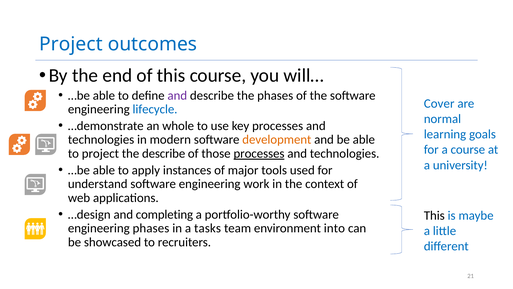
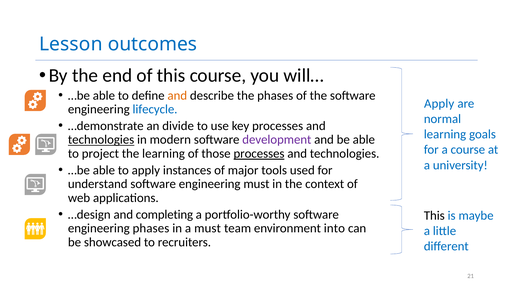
Project: Project -> Lesson (71, 44)
and colour: purple -> orange (177, 95)
Cover: Cover -> Apply (439, 103)
whole: whole -> divide (178, 126)
technologies underline: none -> present (101, 140)
development colour: orange -> purple (277, 140)
the describe: describe -> learning (164, 153)
engineering work: work -> must (256, 184)
a tasks: tasks -> must (208, 228)
